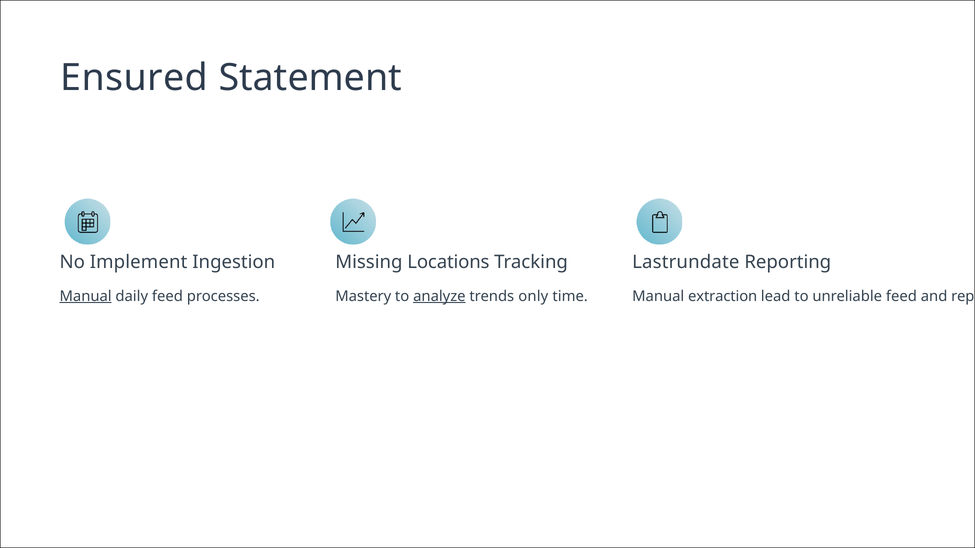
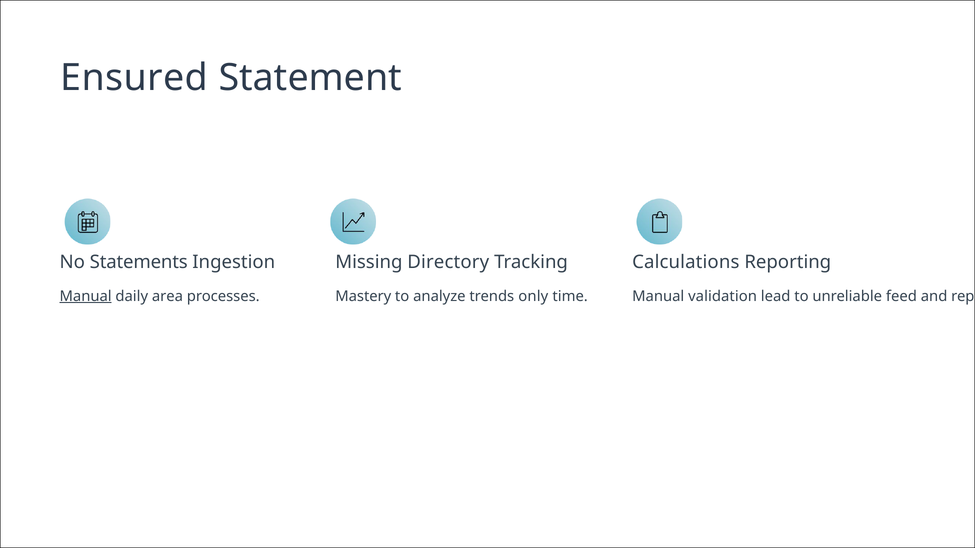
Implement: Implement -> Statements (139, 262)
Locations: Locations -> Directory (448, 262)
Lastrundate: Lastrundate -> Calculations (686, 262)
daily feed: feed -> area (167, 297)
analyze underline: present -> none (439, 297)
extraction: extraction -> validation (723, 297)
